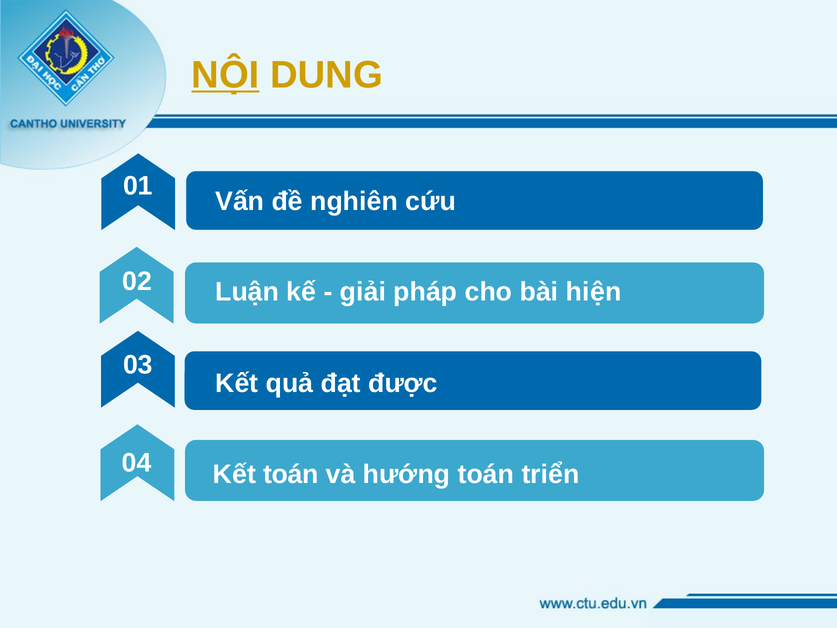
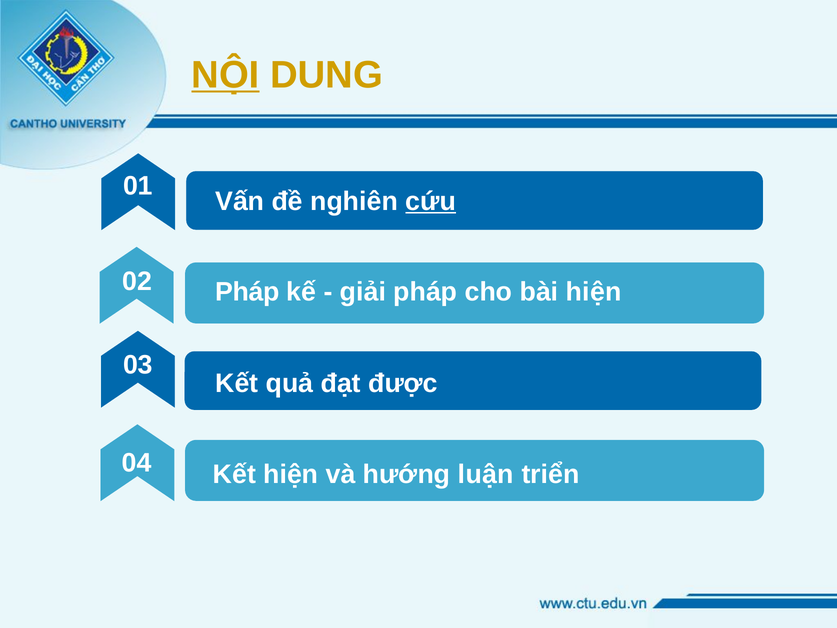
cứu underline: none -> present (431, 201)
Luận: Luận -> Pháp (247, 292)
Kết toán: toán -> hiện (291, 474)
hướng toán: toán -> luận (486, 474)
